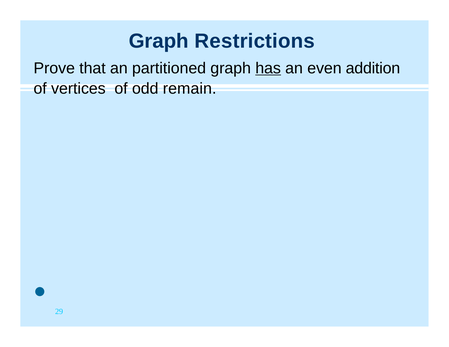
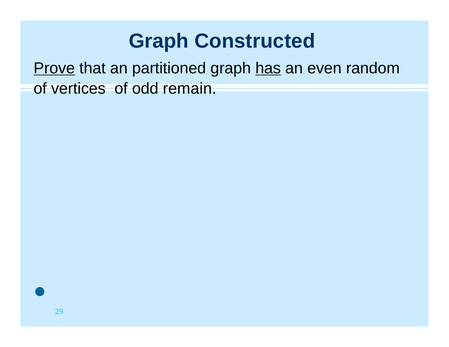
Restrictions: Restrictions -> Constructed (255, 41)
Prove underline: none -> present (54, 68)
addition: addition -> random (373, 68)
